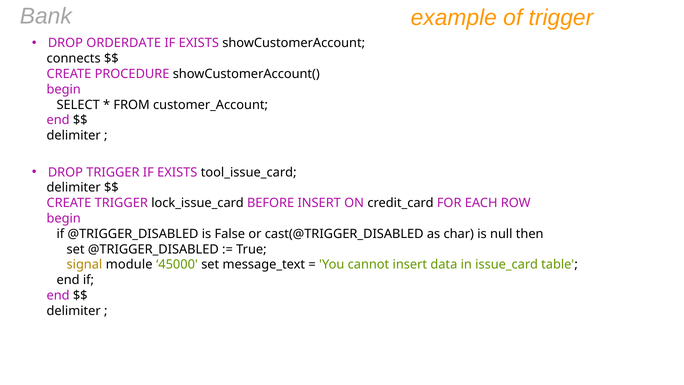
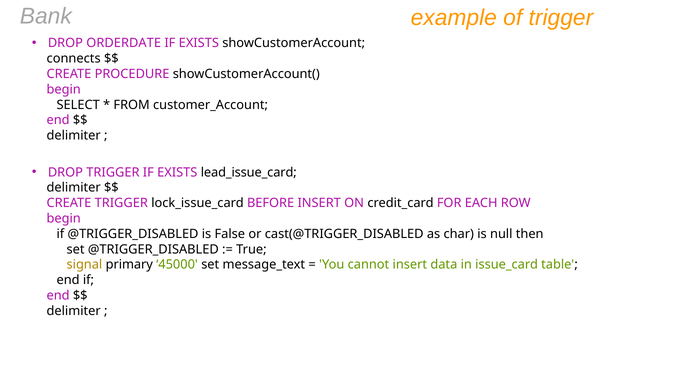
tool_issue_card: tool_issue_card -> lead_issue_card (249, 172)
module: module -> primary (129, 265)
